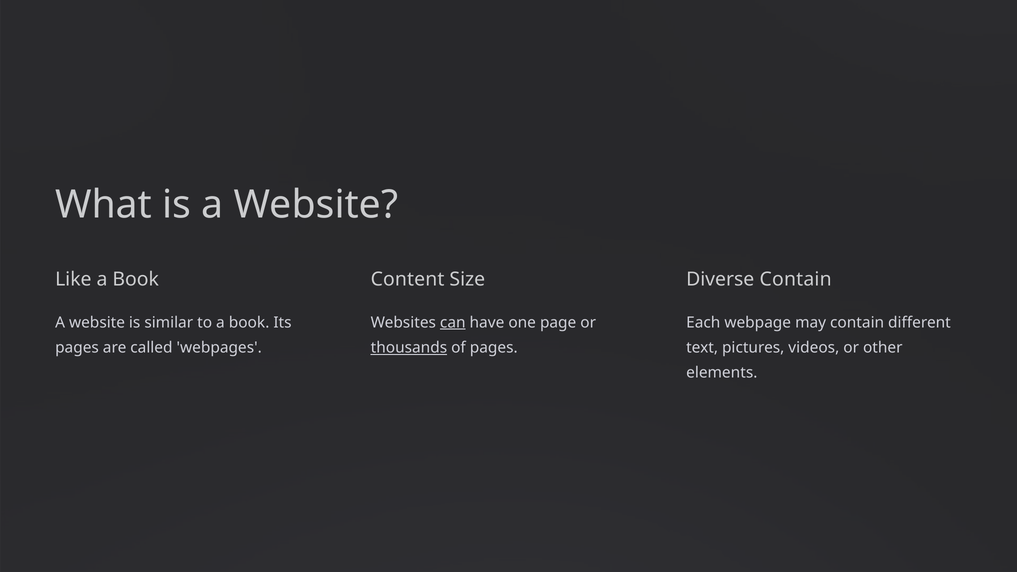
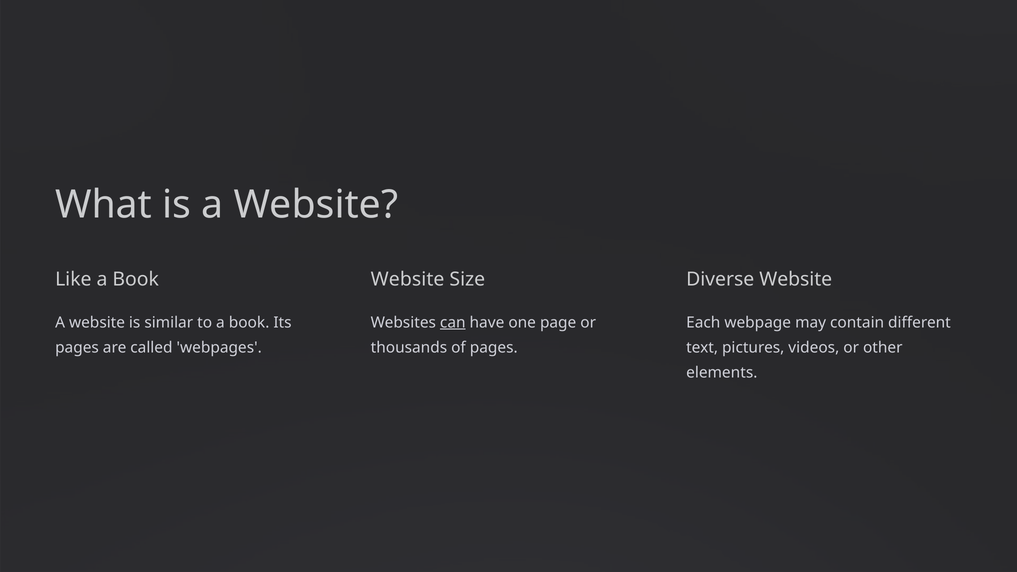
Content: Content -> Website (408, 279)
Diverse Contain: Contain -> Website (796, 279)
thousands underline: present -> none (409, 348)
